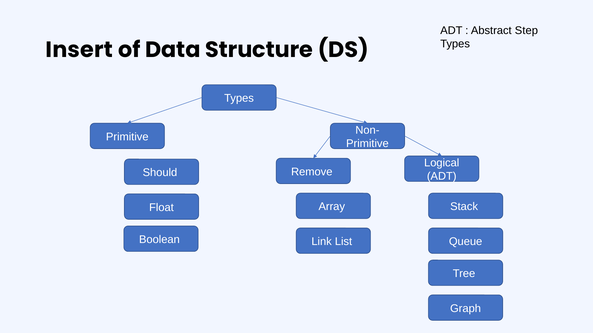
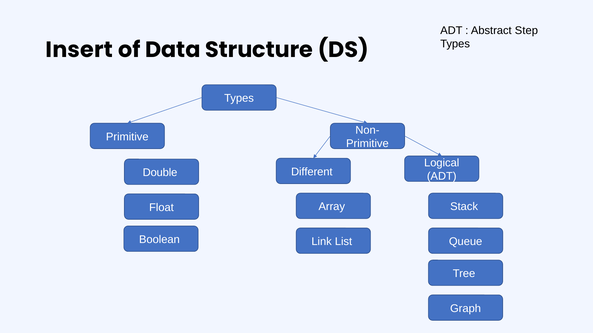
Remove: Remove -> Different (312, 172)
Should: Should -> Double (160, 173)
